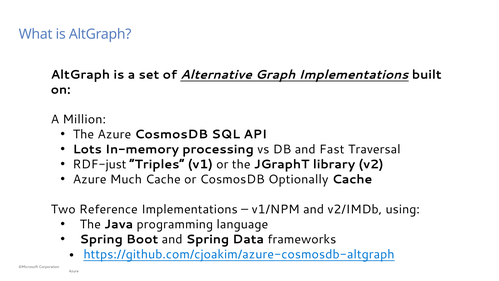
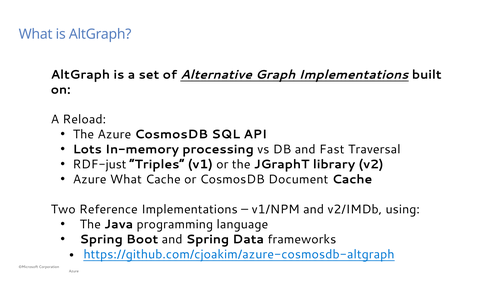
Million: Million -> Reload (84, 119)
Much: Much -> What (126, 179)
Optionally: Optionally -> Document (298, 179)
